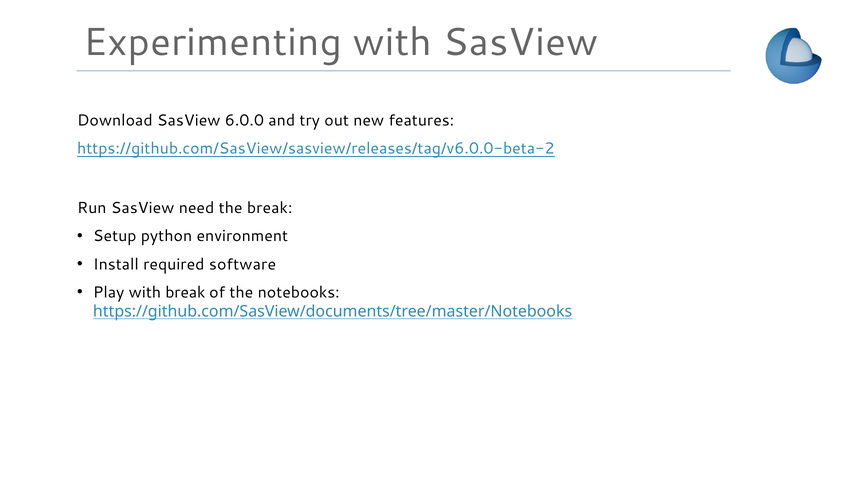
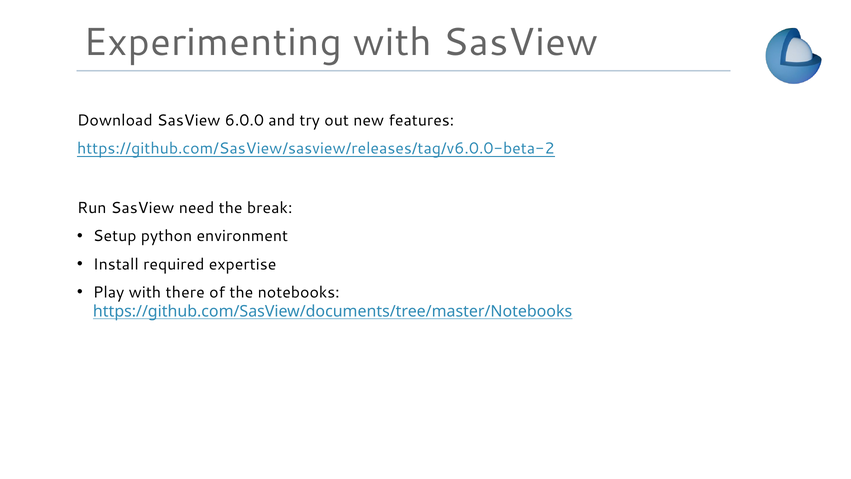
software: software -> expertise (243, 264)
with break: break -> there (185, 292)
